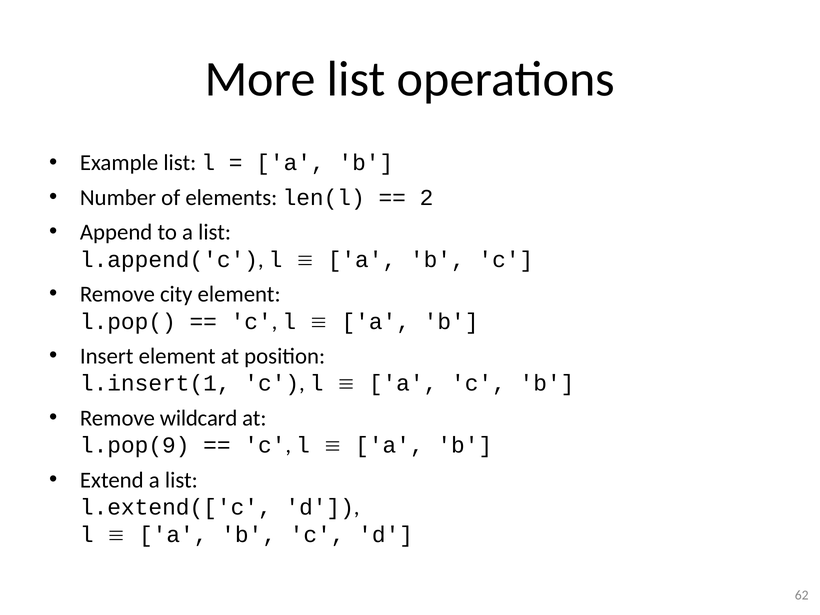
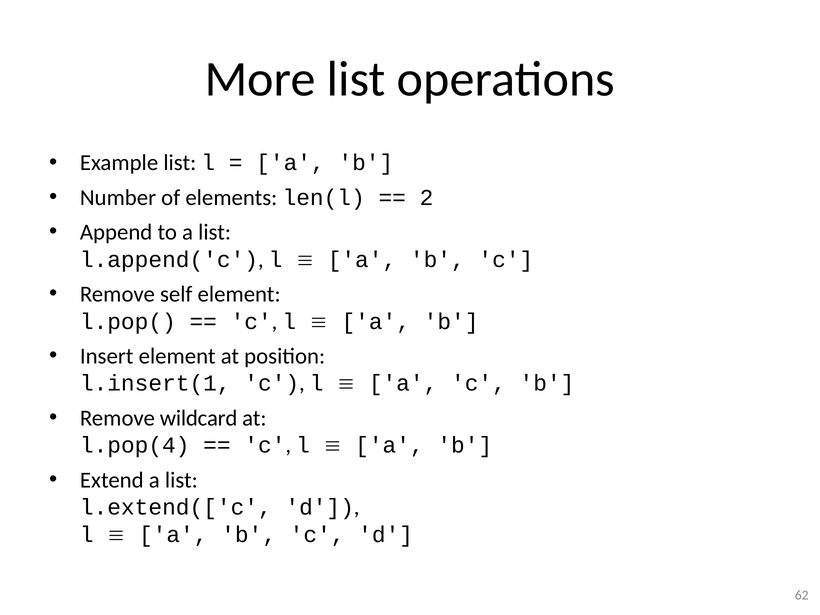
city: city -> self (176, 294)
l.pop(9: l.pop(9 -> l.pop(4 (135, 445)
